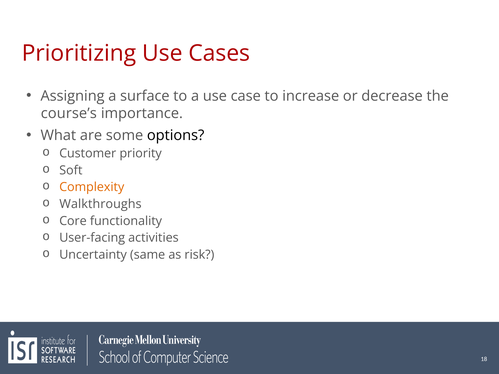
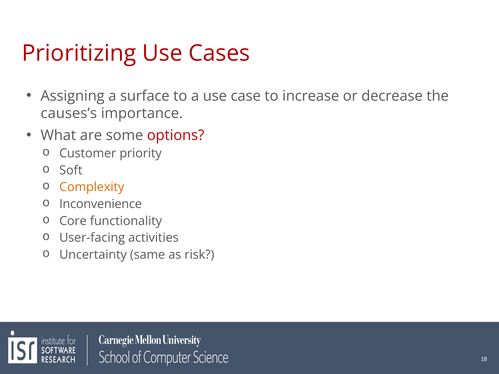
course’s: course’s -> causes’s (69, 114)
options colour: black -> red (176, 136)
Walkthroughs: Walkthroughs -> Inconvenience (101, 204)
